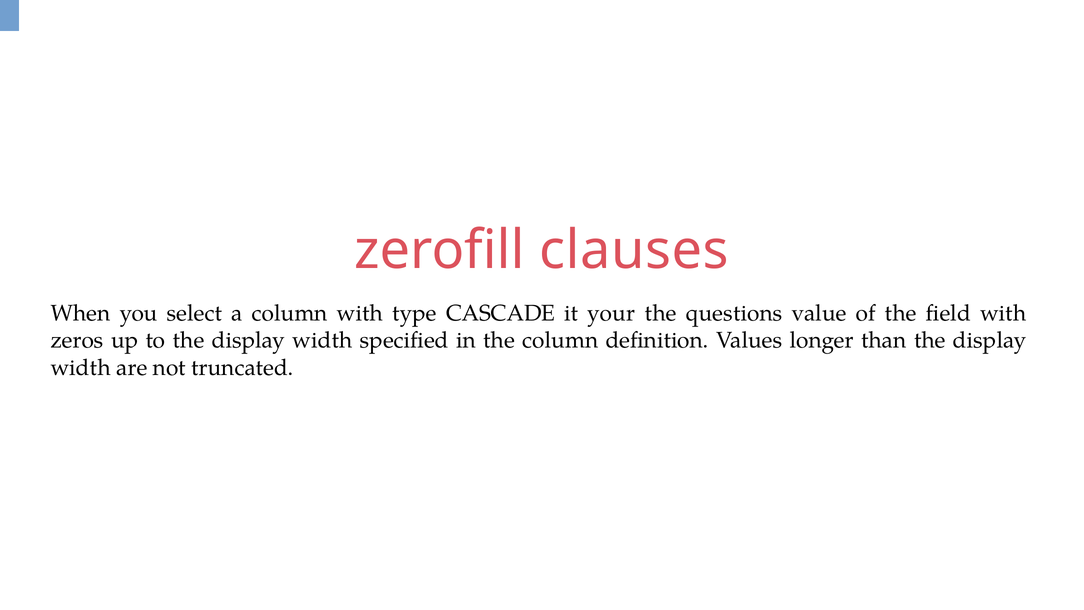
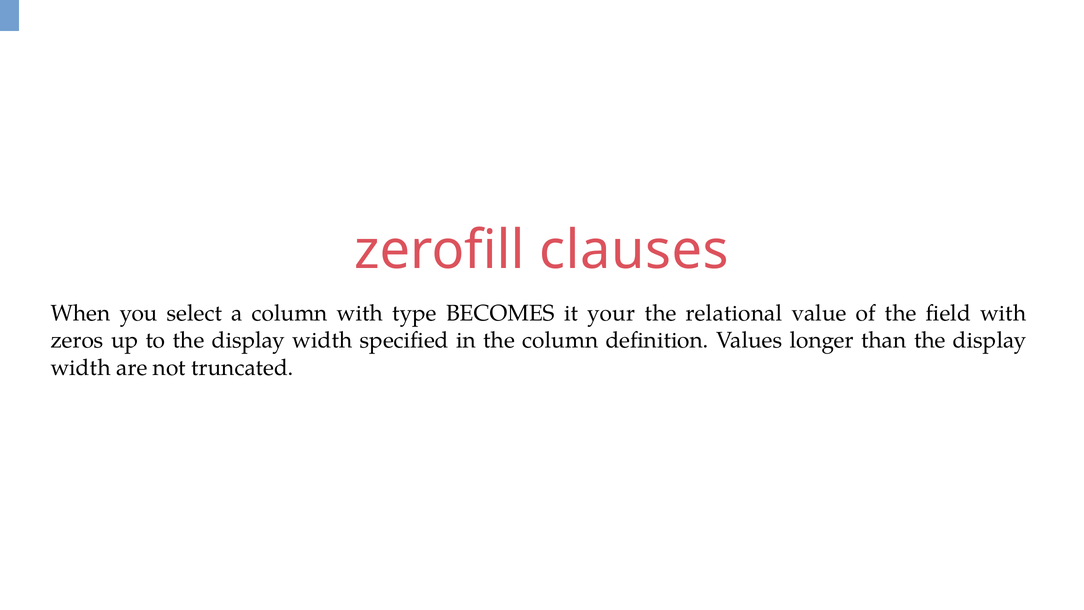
CASCADE: CASCADE -> BECOMES (500, 313)
questions: questions -> relational (734, 313)
